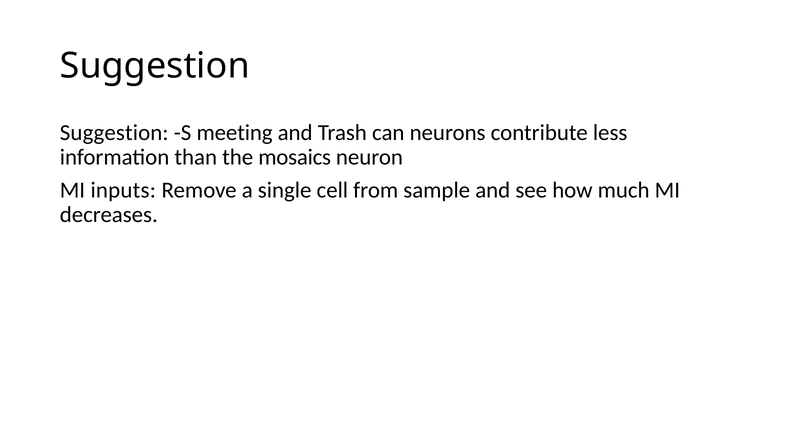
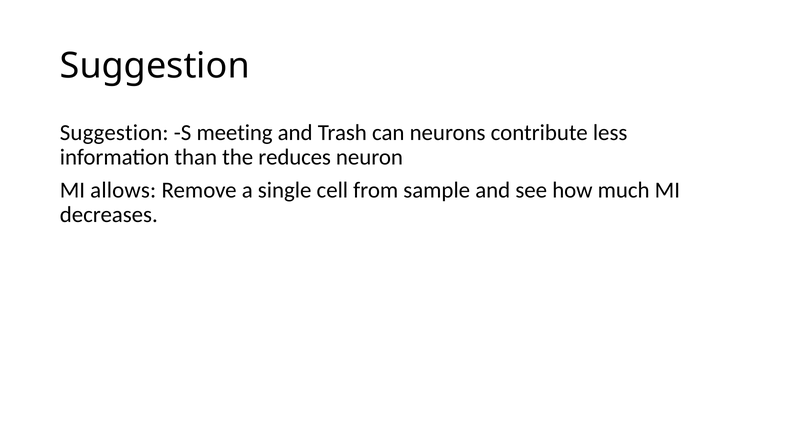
mosaics: mosaics -> reduces (295, 157)
inputs: inputs -> allows (123, 190)
